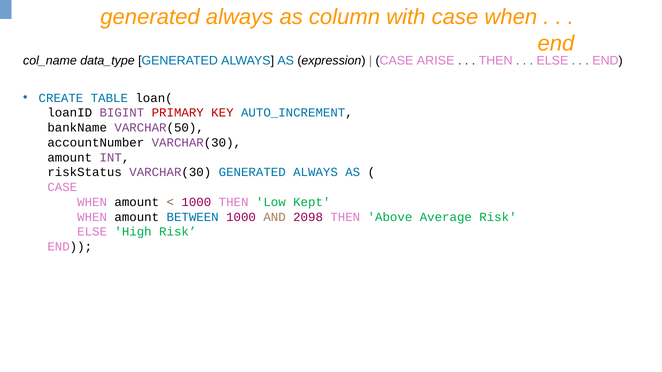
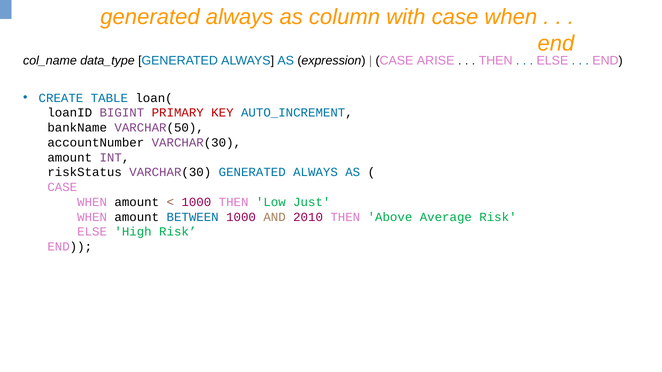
Kept: Kept -> Just (312, 202)
2098: 2098 -> 2010 (308, 217)
